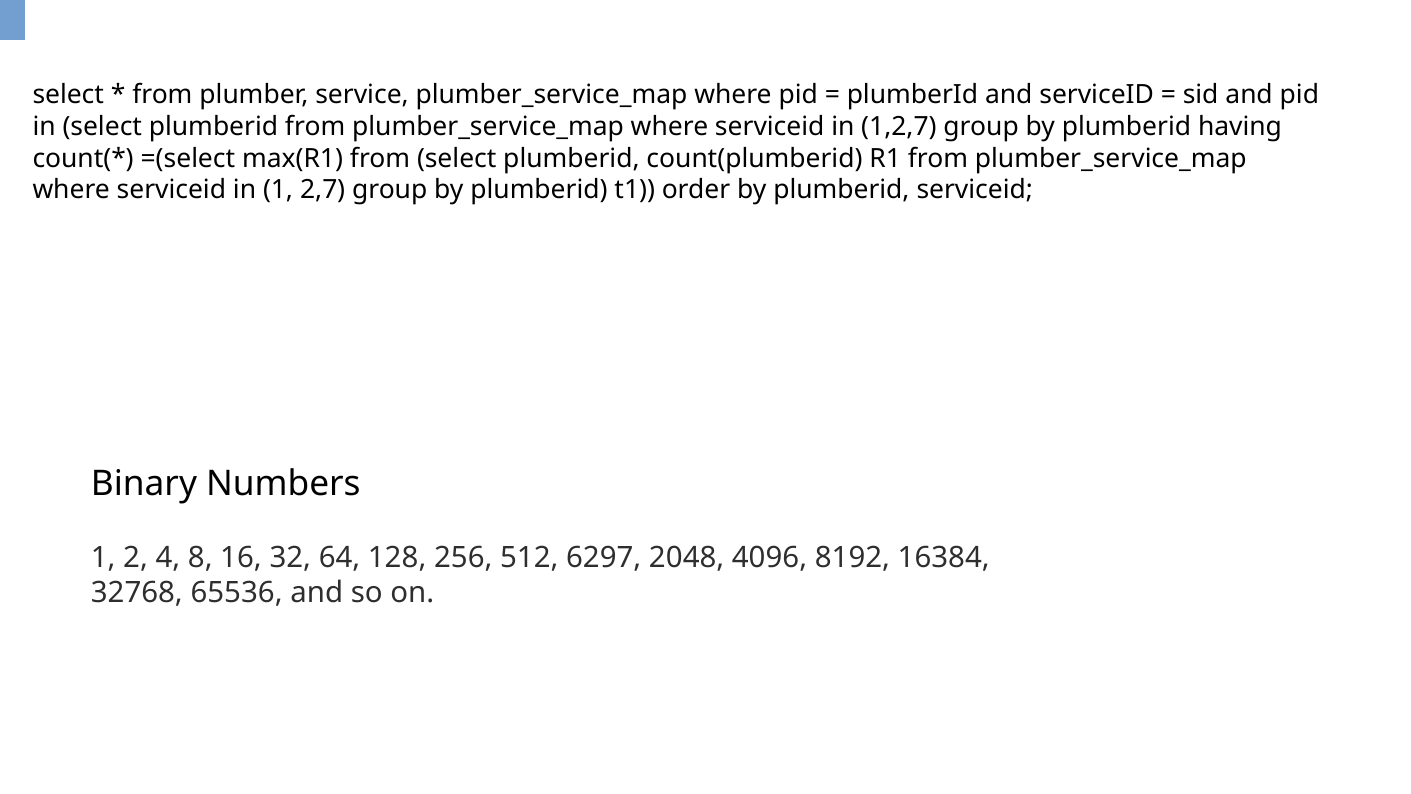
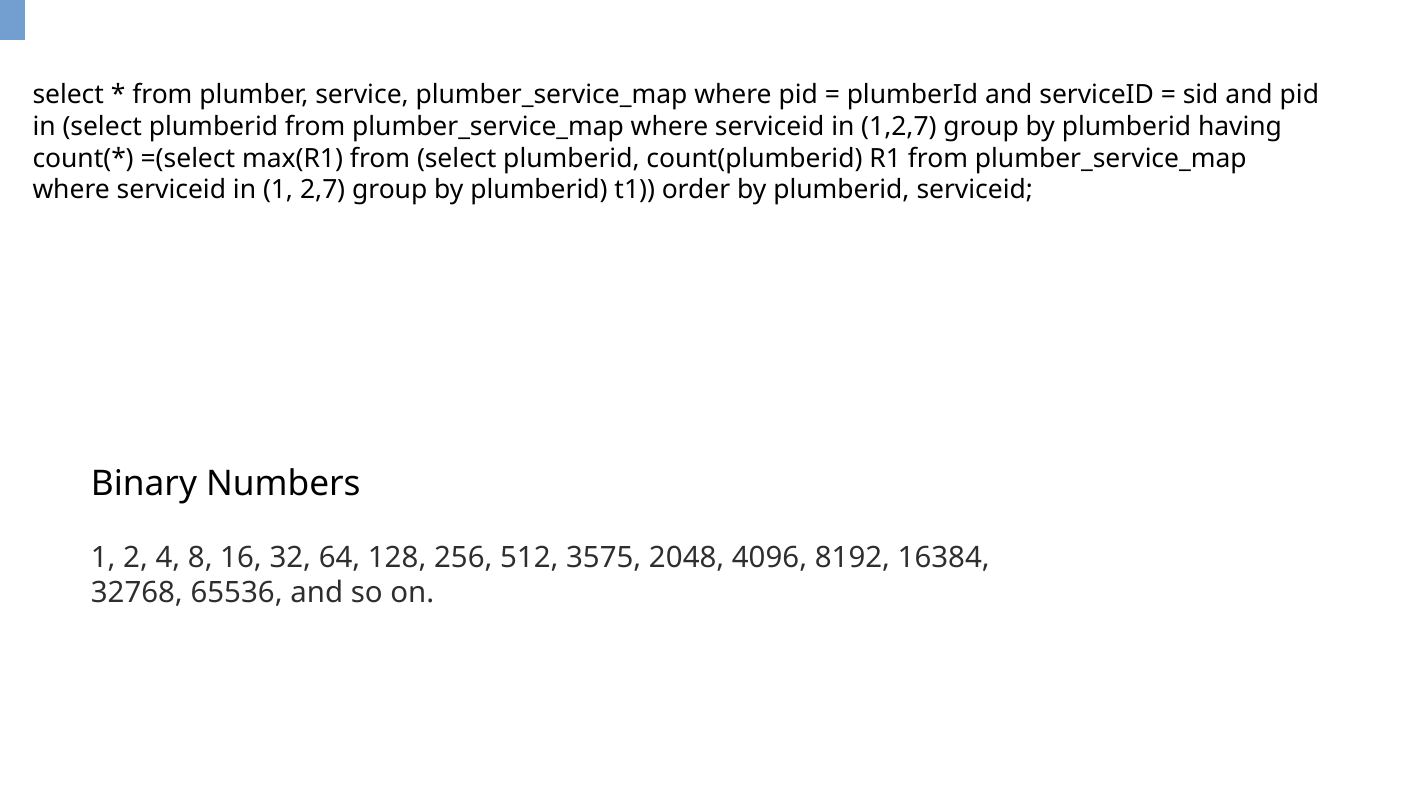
6297: 6297 -> 3575 (604, 558)
